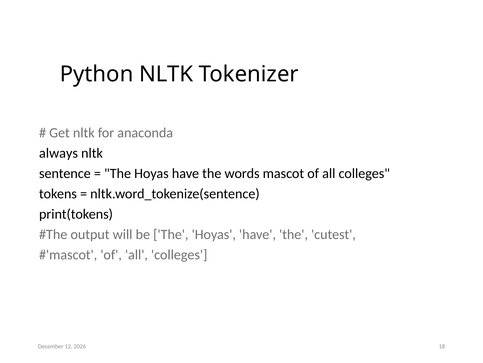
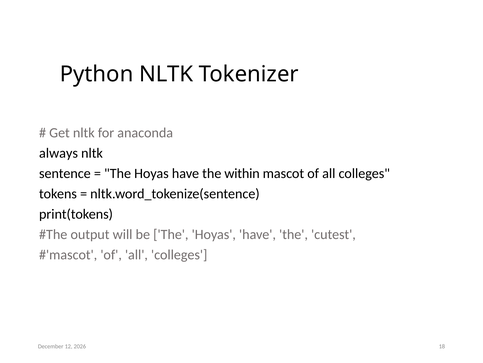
words: words -> within (242, 173)
